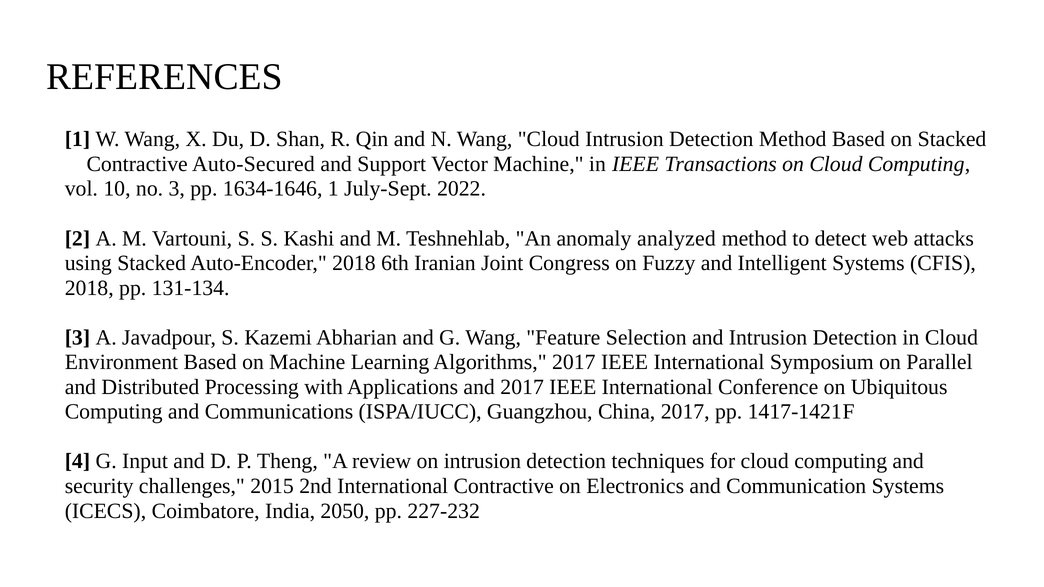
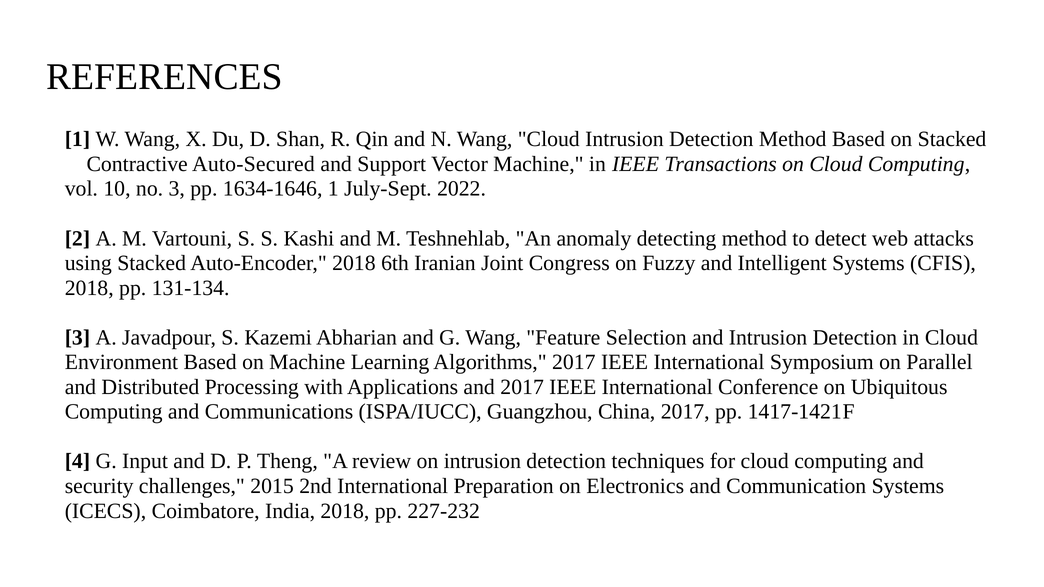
analyzed: analyzed -> detecting (677, 238)
International Contractive: Contractive -> Preparation (504, 486)
India 2050: 2050 -> 2018 (345, 511)
